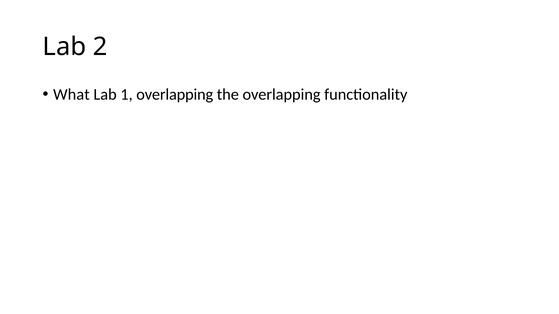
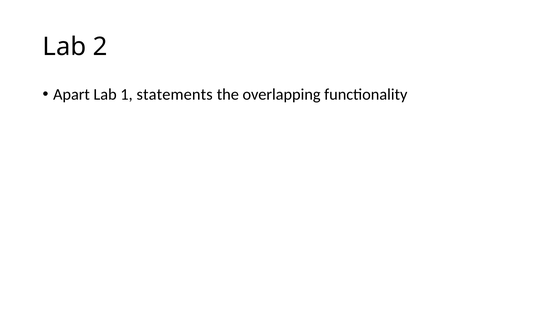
What: What -> Apart (71, 95)
1 overlapping: overlapping -> statements (175, 95)
